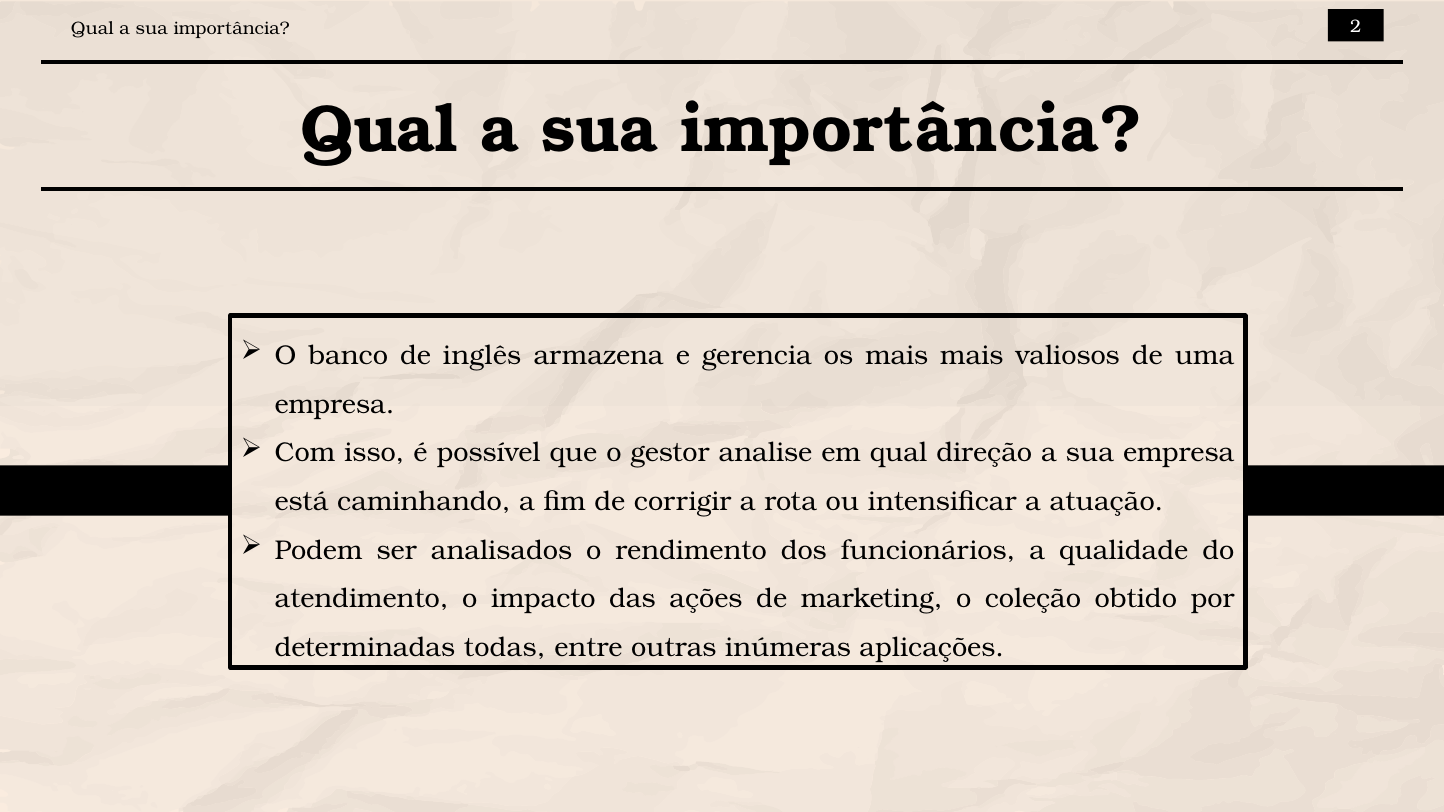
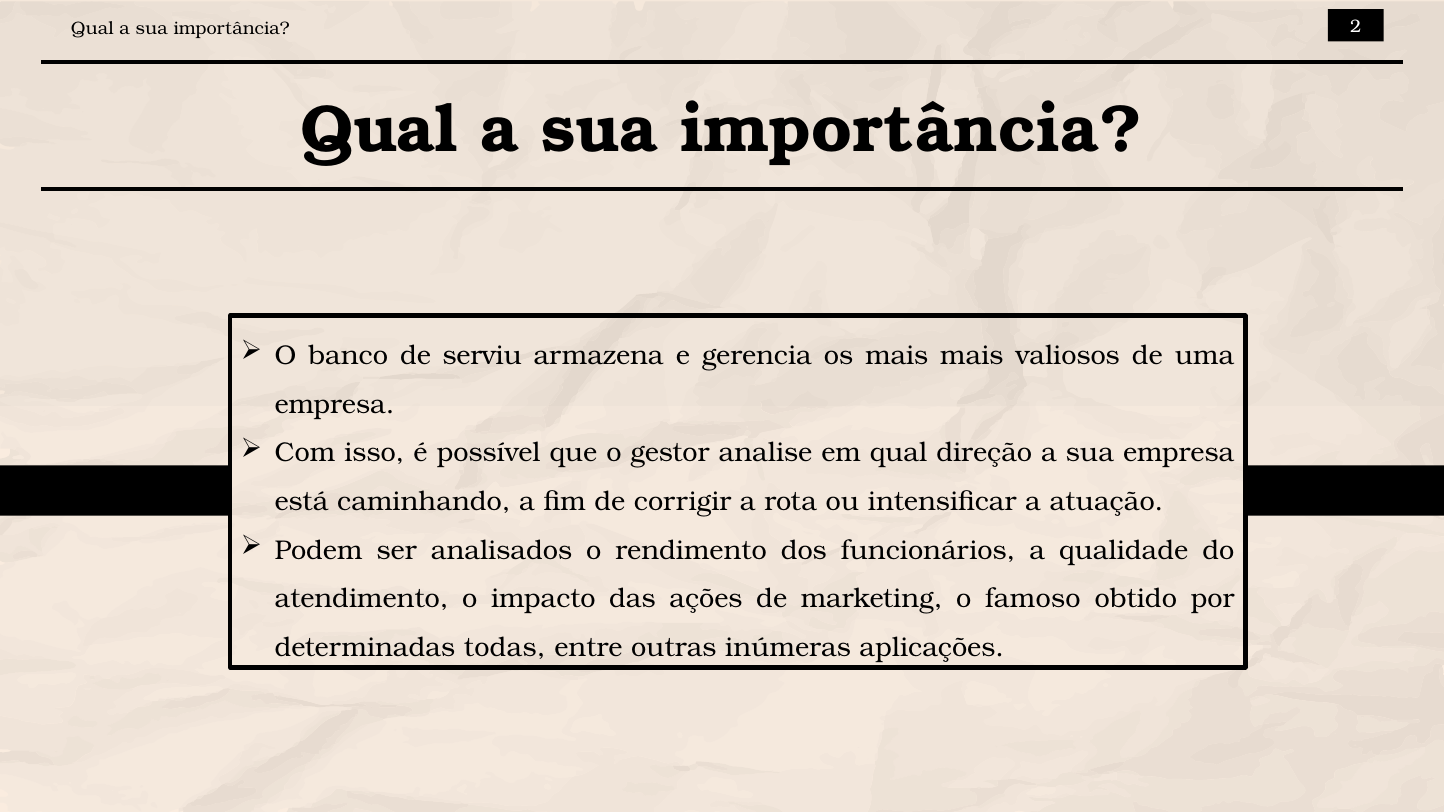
inglês: inglês -> serviu (482, 355)
coleção: coleção -> famoso (1033, 599)
